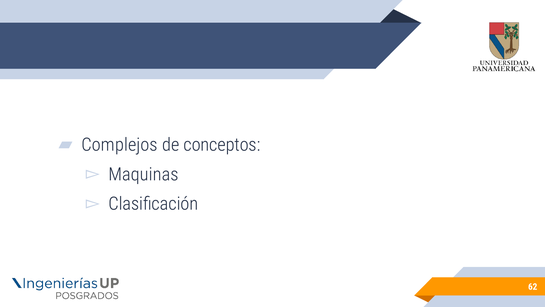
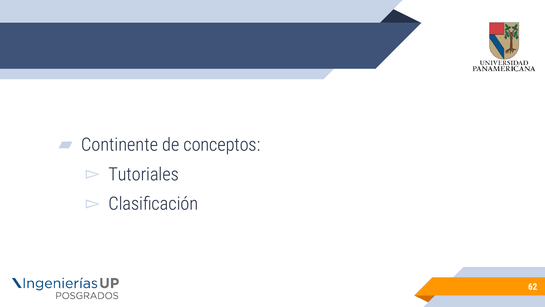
Complejos: Complejos -> Continente (120, 145)
Maquinas: Maquinas -> Tutoriales (144, 174)
